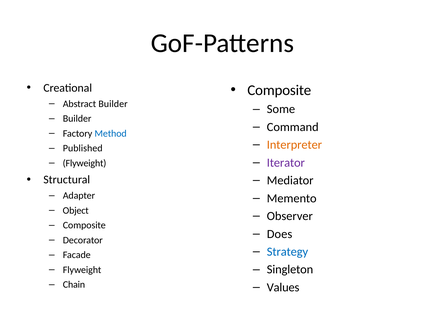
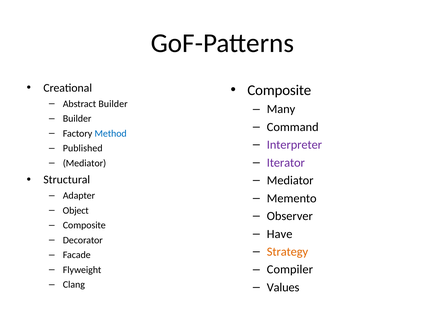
Some: Some -> Many (281, 109)
Interpreter colour: orange -> purple (294, 145)
Flyweight: Flyweight -> Mediator (84, 163)
Does: Does -> Have (280, 234)
Strategy colour: blue -> orange (287, 252)
Singleton: Singleton -> Compiler (290, 269)
Chain: Chain -> Clang (74, 284)
